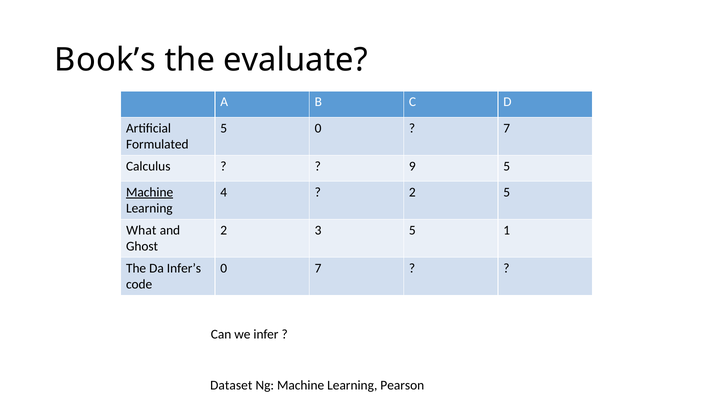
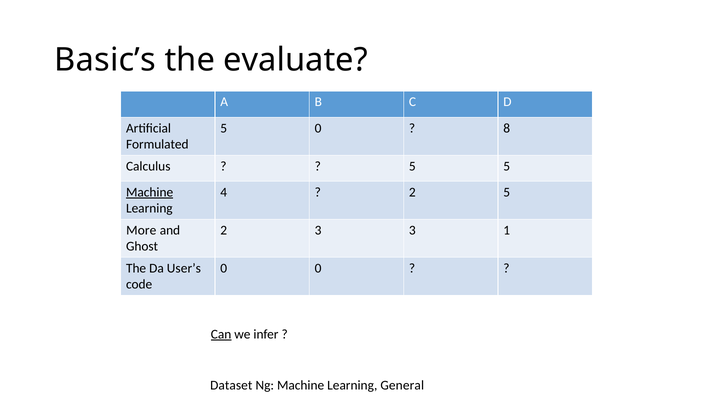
Book’s: Book’s -> Basic’s (105, 60)
7: 7 -> 8 (507, 128)
9: 9 -> 5 (412, 166)
What: What -> More (141, 230)
3 5: 5 -> 3 (412, 230)
Infer’s: Infer’s -> User’s (184, 268)
0 7: 7 -> 0 (318, 268)
Can underline: none -> present (221, 334)
Pearson: Pearson -> General (402, 385)
